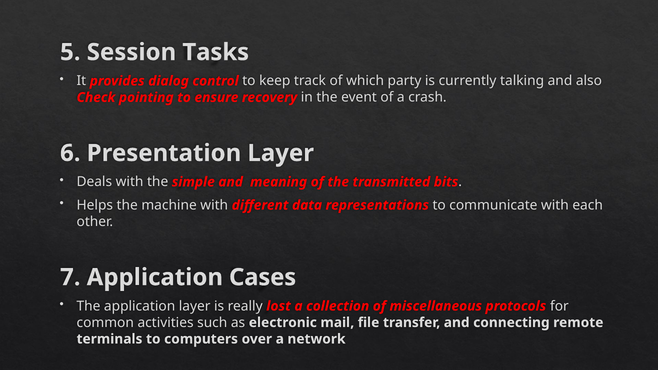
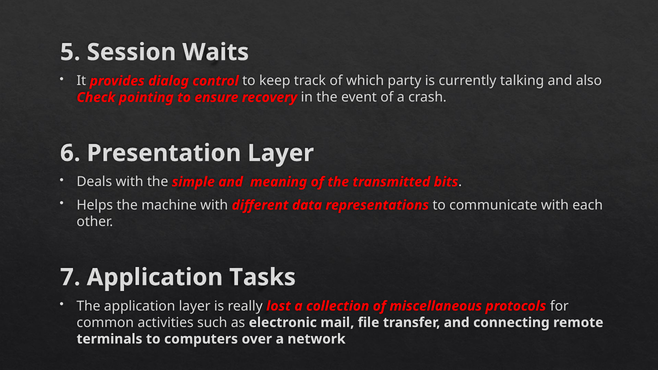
Tasks: Tasks -> Waits (216, 52)
Cases: Cases -> Tasks (263, 277)
